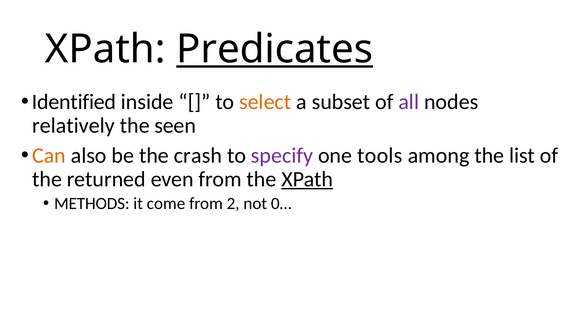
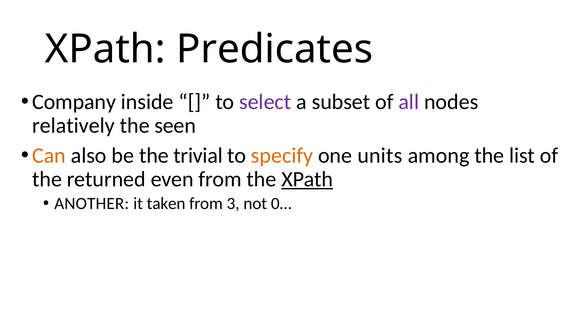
Predicates underline: present -> none (275, 49)
Identified: Identified -> Company (74, 102)
select colour: orange -> purple (265, 102)
crash: crash -> trivial (198, 156)
specify colour: purple -> orange (282, 156)
tools: tools -> units (380, 156)
METHODS: METHODS -> ANOTHER (92, 204)
come: come -> taken (166, 204)
2: 2 -> 3 (233, 204)
